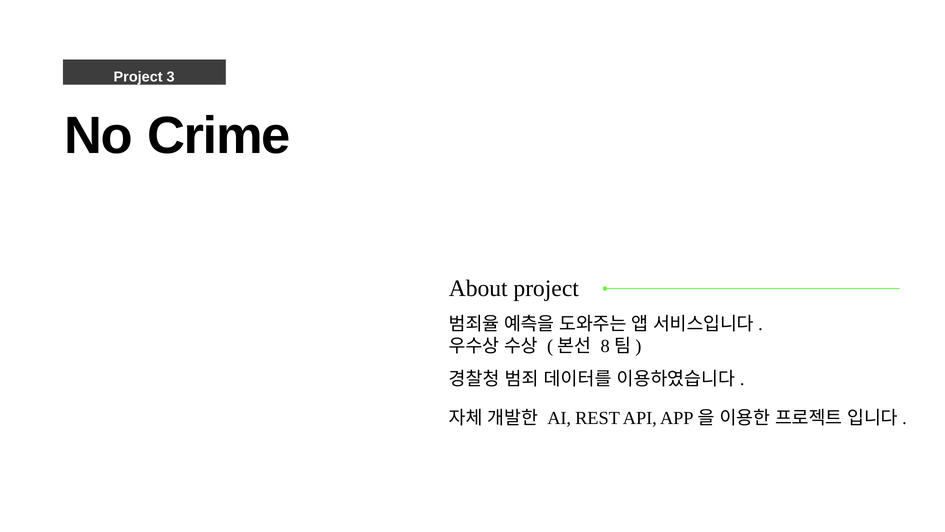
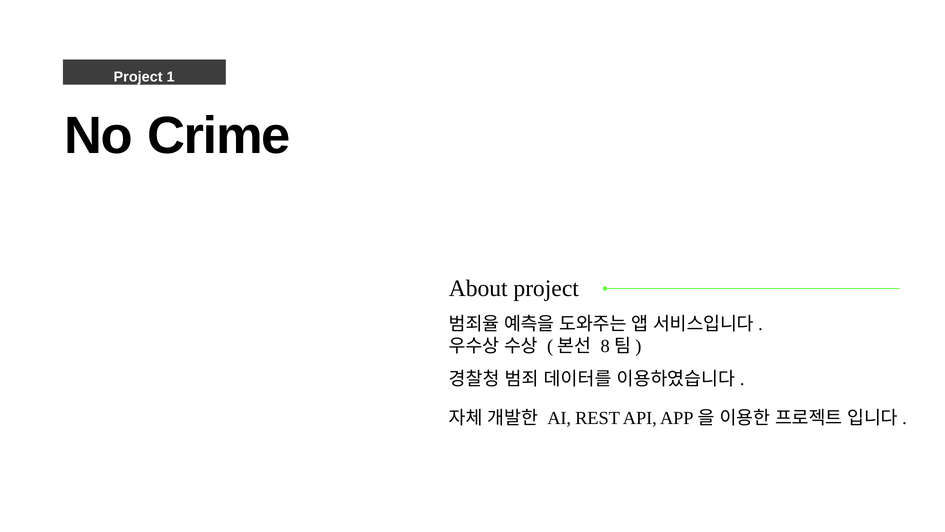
3: 3 -> 1 (171, 77)
